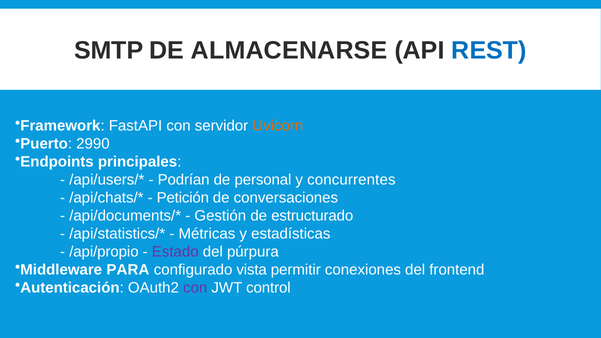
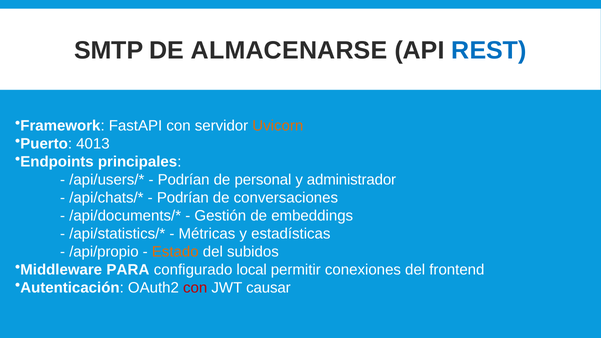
2990: 2990 -> 4013 (93, 144)
concurrentes: concurrentes -> administrador (351, 180)
Petición: Petición -> Podrían (183, 198)
estructurado: estructurado -> embeddings (312, 216)
Estado colour: purple -> orange (175, 252)
púrpura: púrpura -> subidos (253, 252)
vista: vista -> local (252, 270)
con colour: purple -> red (195, 288)
control: control -> causar (268, 288)
